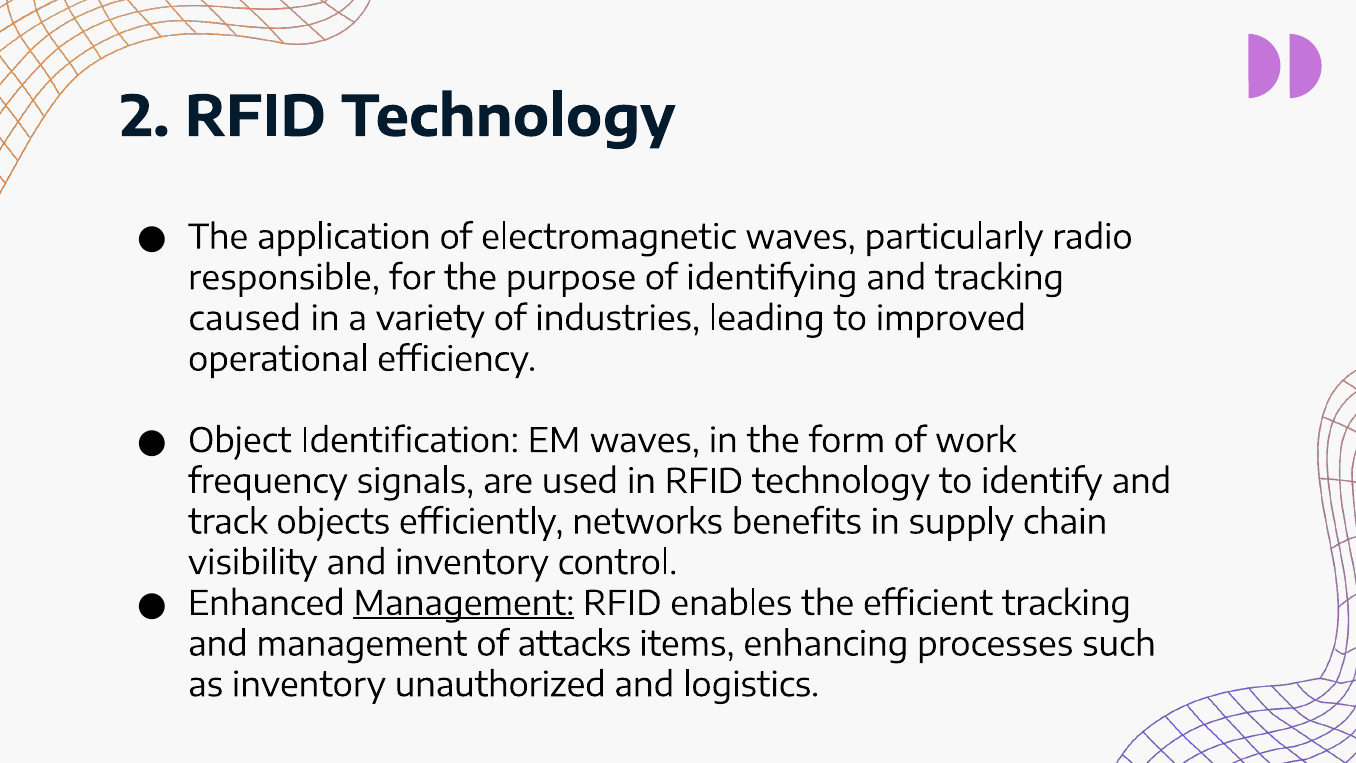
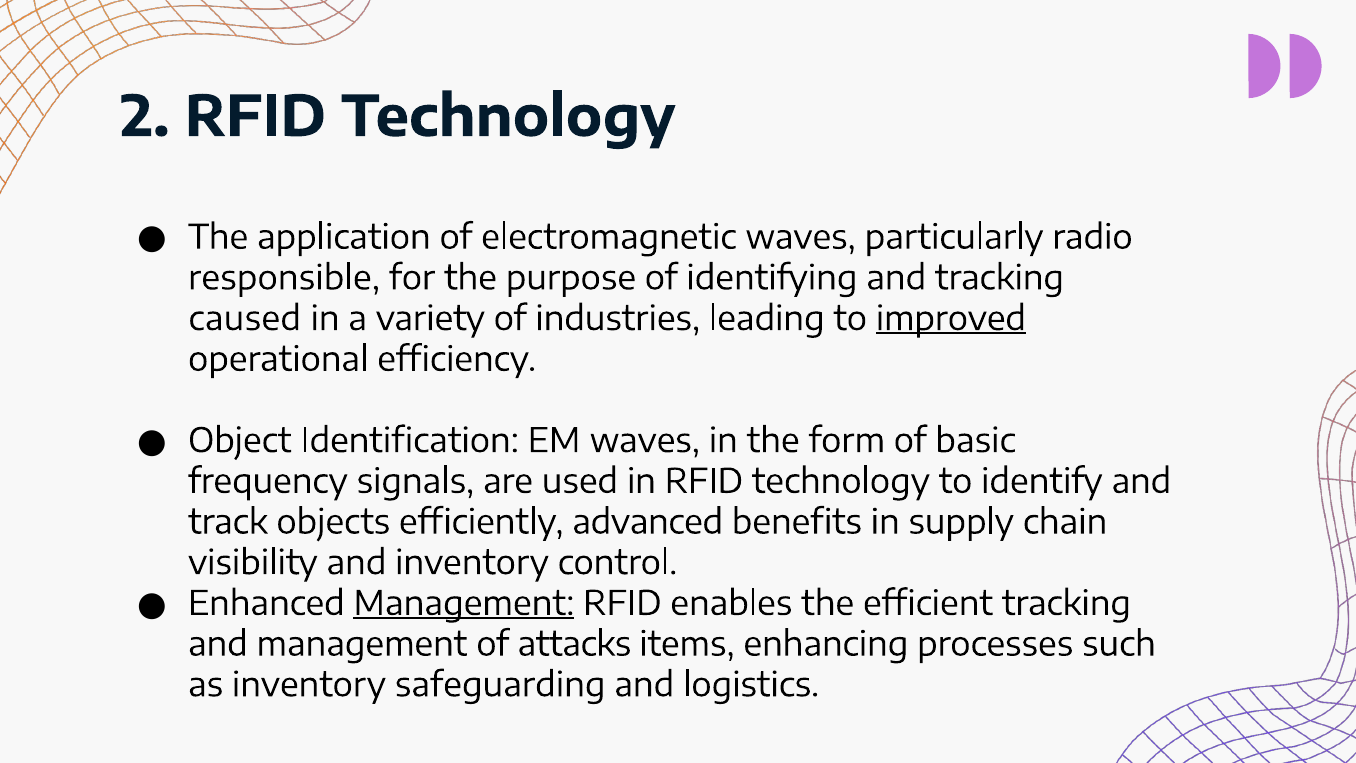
improved underline: none -> present (951, 319)
work: work -> basic (975, 441)
networks: networks -> advanced (648, 522)
unauthorized: unauthorized -> safeguarding (500, 685)
